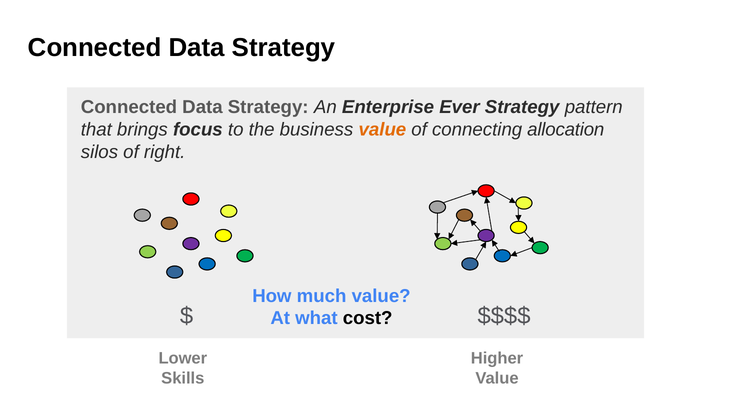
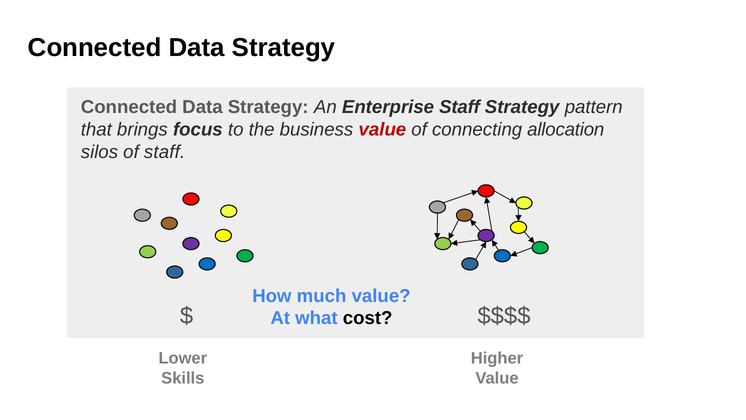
Enterprise Ever: Ever -> Staff (460, 107)
value colour: orange -> red (382, 129)
of right: right -> staff (165, 152)
